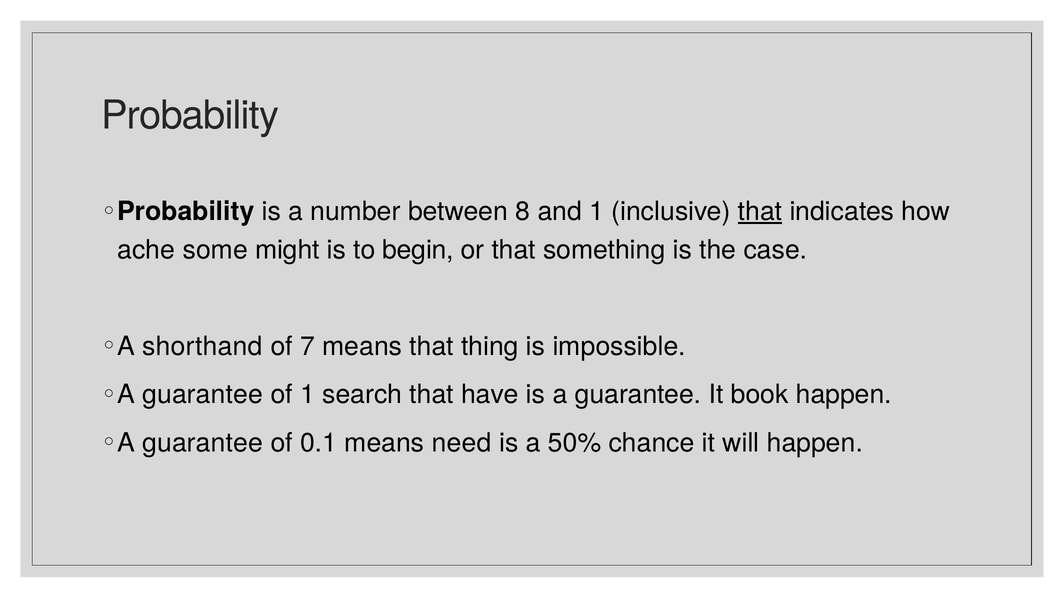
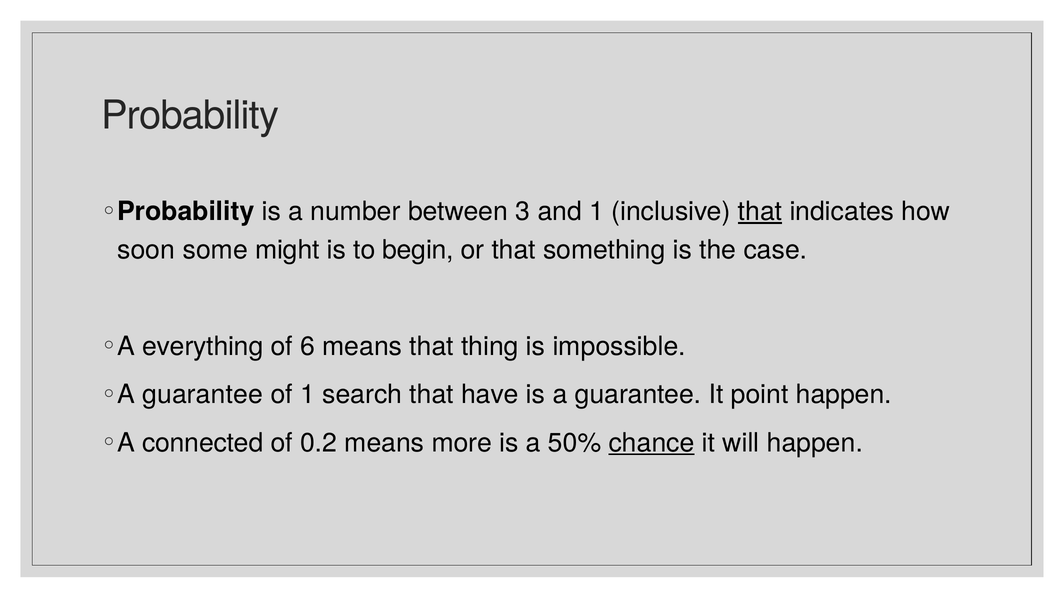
8: 8 -> 3 (523, 212)
ache: ache -> soon (146, 250)
shorthand: shorthand -> everything (203, 347)
7: 7 -> 6 (308, 347)
book: book -> point (760, 395)
guarantee: guarantee -> connected (203, 443)
0.1: 0.1 -> 0.2 (319, 443)
need: need -> more (462, 443)
chance underline: none -> present (652, 443)
